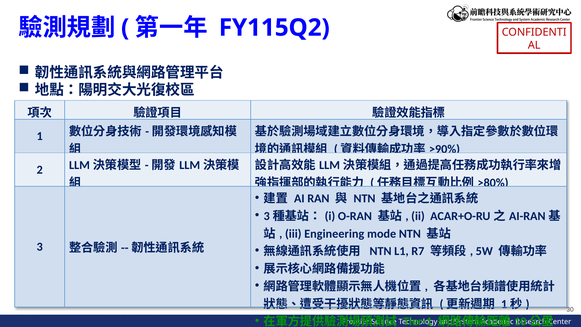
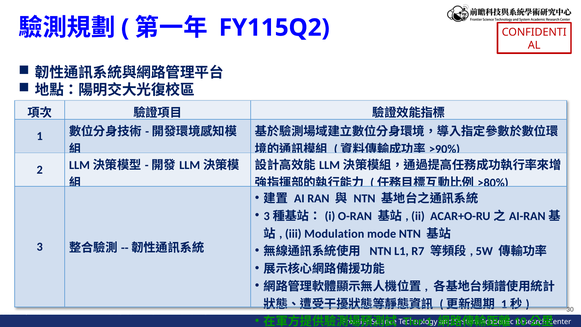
Engineering: Engineering -> Modulation (334, 234)
